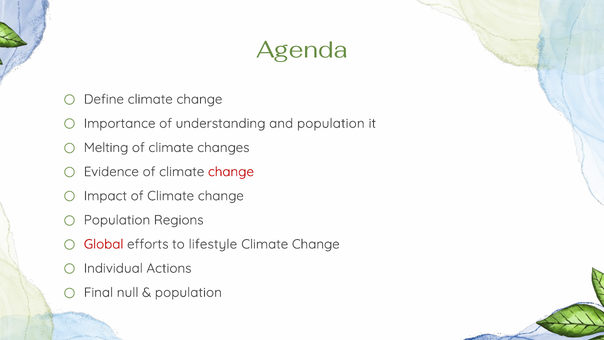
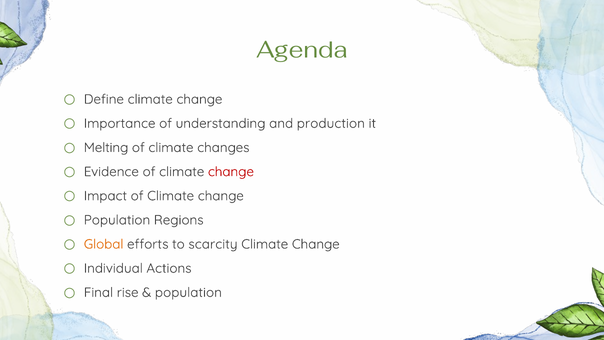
and population: population -> production (331, 123)
Global colour: red -> orange (104, 244)
lifestyle: lifestyle -> scarcity (213, 244)
null: null -> rise (128, 292)
